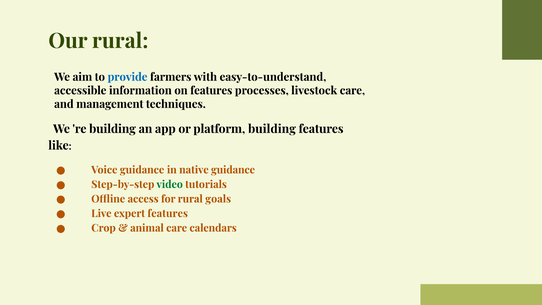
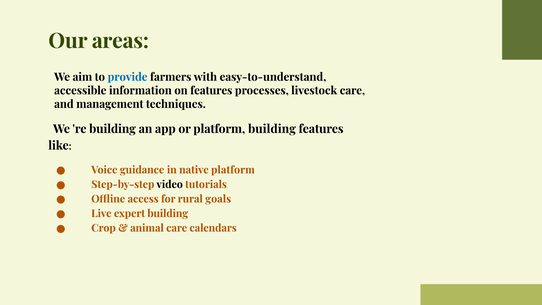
Our rural: rural -> areas (120, 41)
native guidance: guidance -> platform (233, 170)
video colour: green -> black (170, 184)
expert features: features -> building (168, 213)
